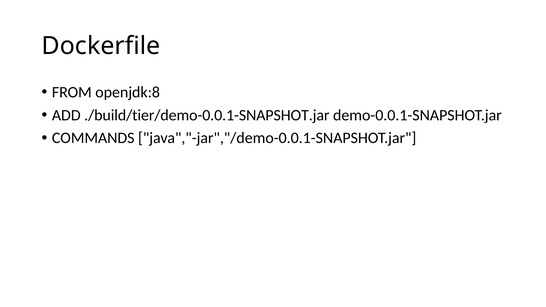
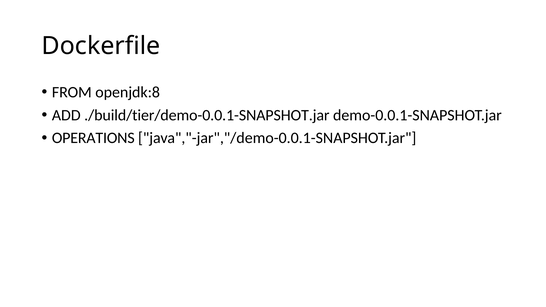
COMMANDS: COMMANDS -> OPERATIONS (93, 138)
